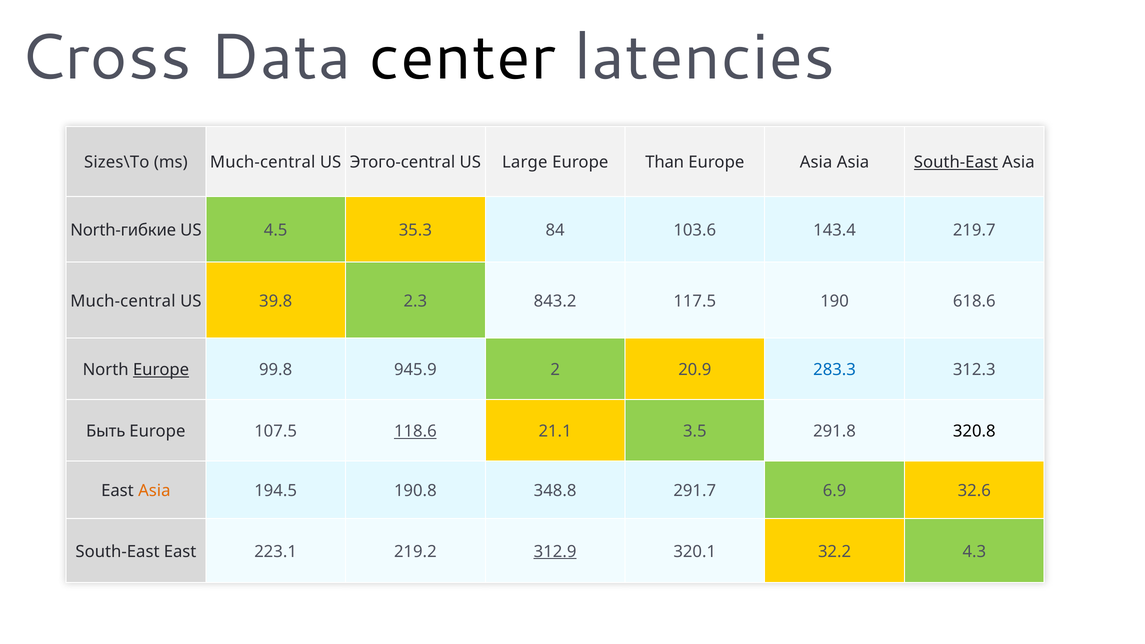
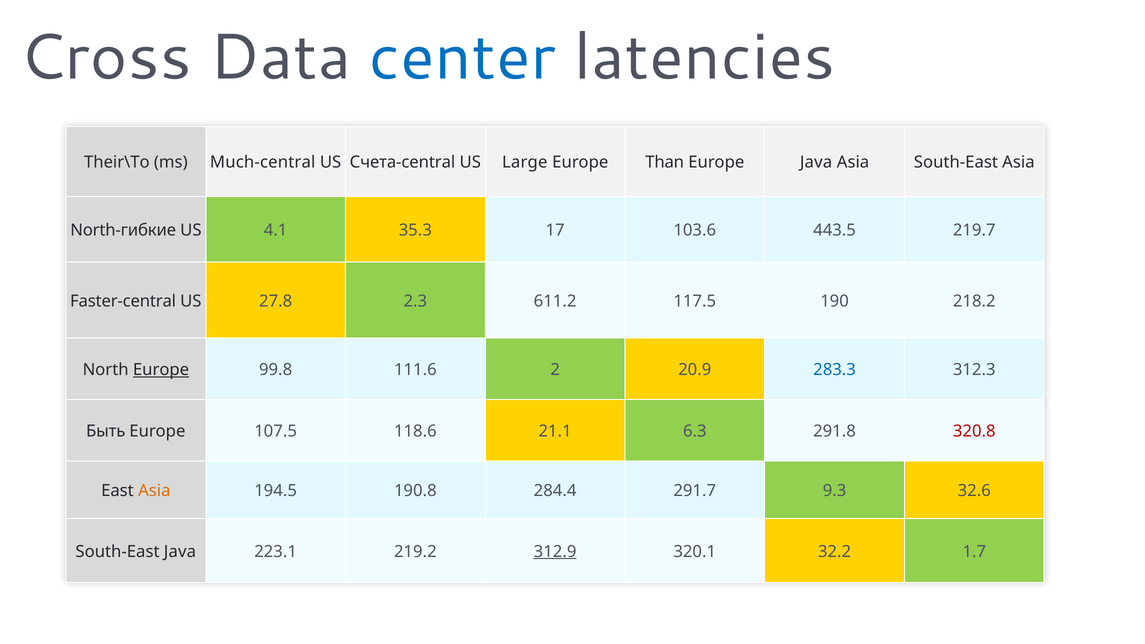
center colour: black -> blue (462, 58)
Sizes\To: Sizes\To -> Their\To (117, 162)
Этого-central: Этого-central -> Счета-central (403, 162)
Europe Asia: Asia -> Java (816, 162)
South-East underline: present -> none (956, 162)
4.5: 4.5 -> 4.1 (276, 230)
84: 84 -> 17 (555, 230)
143.4: 143.4 -> 443.5 (835, 230)
Much-central: Much-central -> Faster-central (123, 301)
39.8: 39.8 -> 27.8 (276, 301)
843.2: 843.2 -> 611.2 (555, 301)
618.6: 618.6 -> 218.2 (974, 301)
945.9: 945.9 -> 111.6 (415, 370)
118.6 underline: present -> none (415, 431)
3.5: 3.5 -> 6.3 (695, 431)
320.8 colour: black -> red (974, 431)
348.8: 348.8 -> 284.4 (555, 491)
6.9: 6.9 -> 9.3 (835, 491)
South-East East: East -> Java (180, 552)
4.3: 4.3 -> 1.7 (974, 552)
